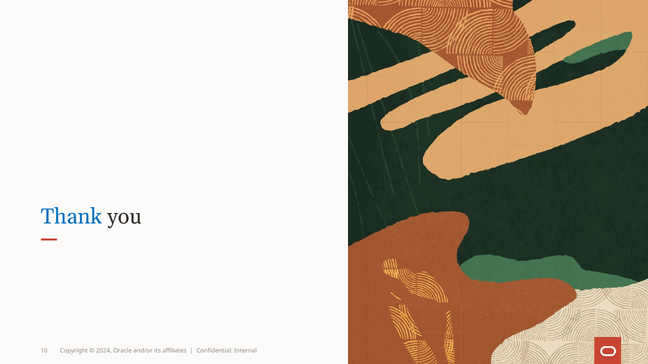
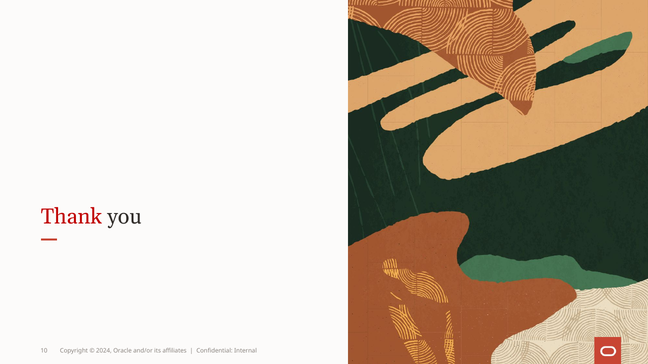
Thank colour: blue -> red (71, 217)
